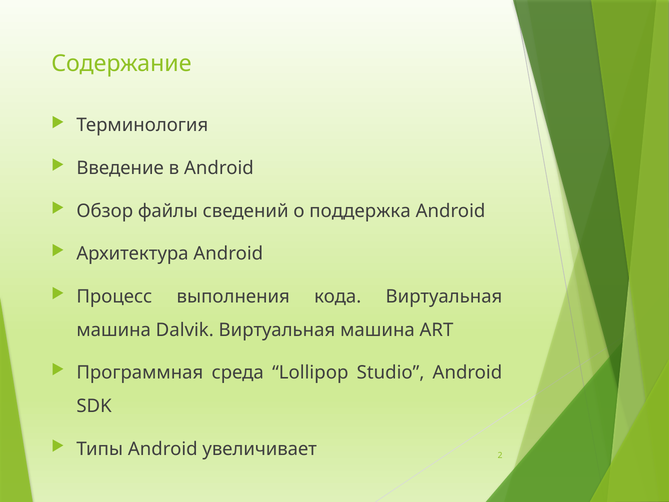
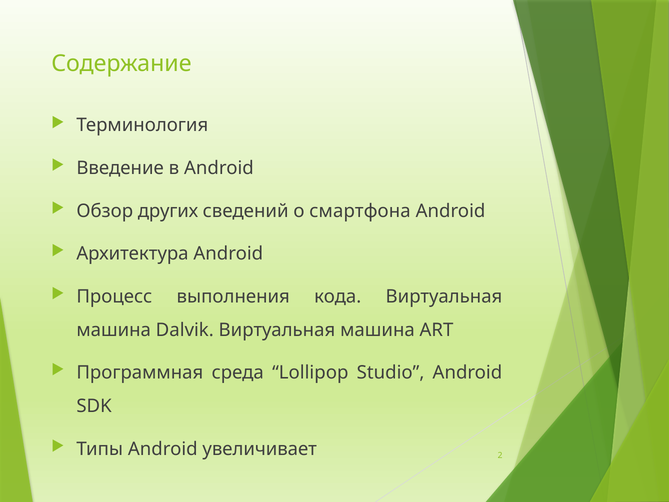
файлы: файлы -> других (168, 211)
поддержка: поддержка -> смартфона (360, 211)
